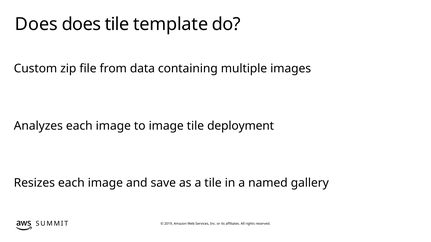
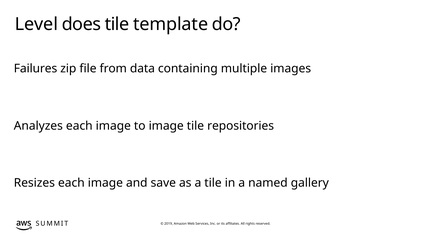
Does: Does -> Level (36, 24)
Custom: Custom -> Failures (36, 69)
deployment: deployment -> repositories (241, 126)
